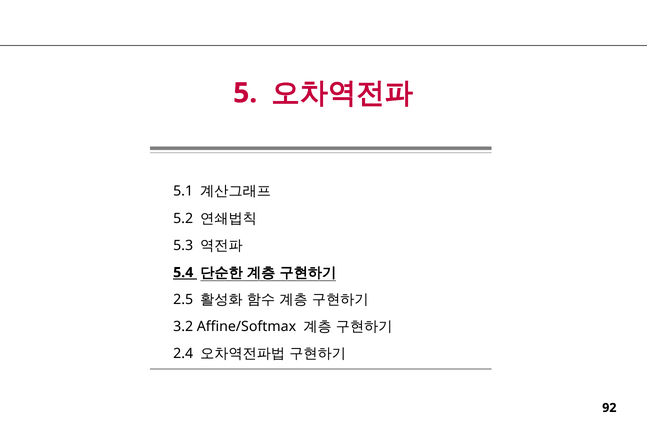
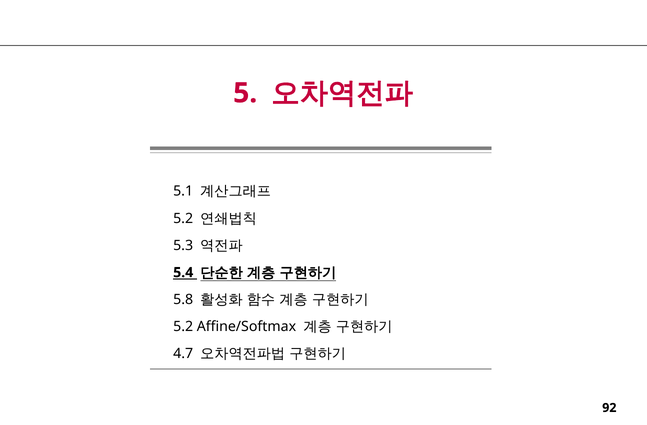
2.5: 2.5 -> 5.8 (183, 300)
3.2: 3.2 -> 5.2 (183, 327)
2.4: 2.4 -> 4.7 (183, 354)
